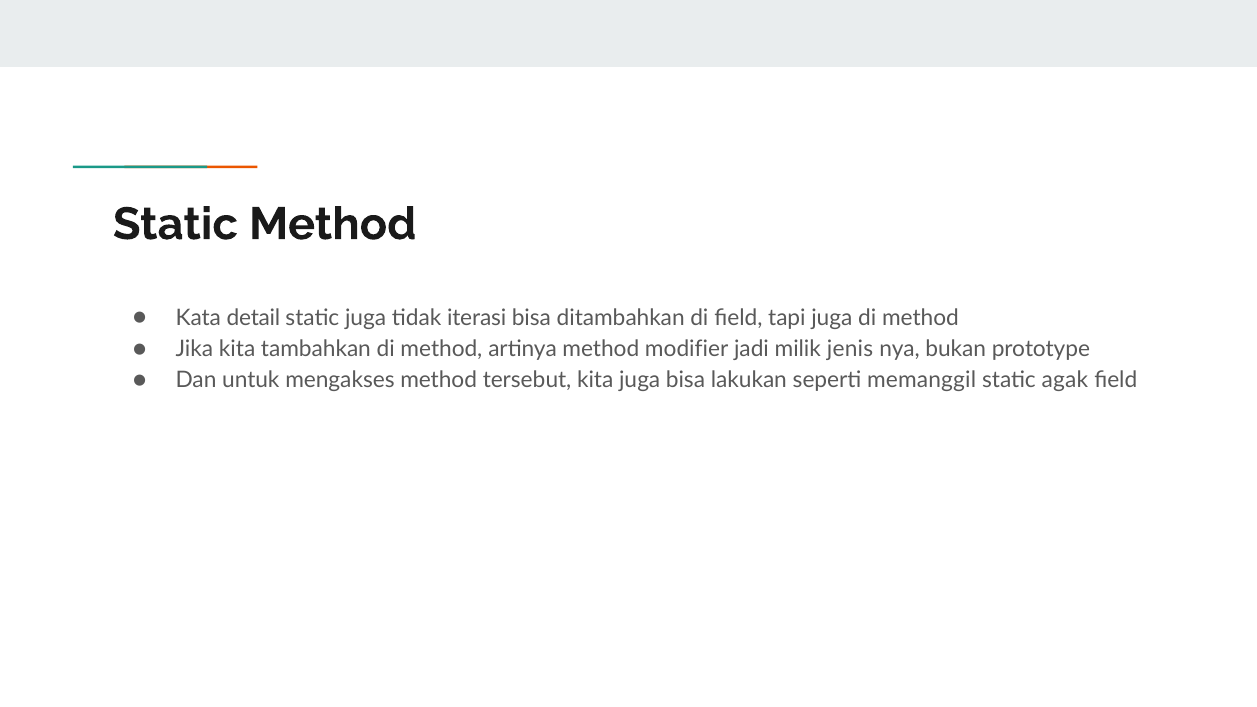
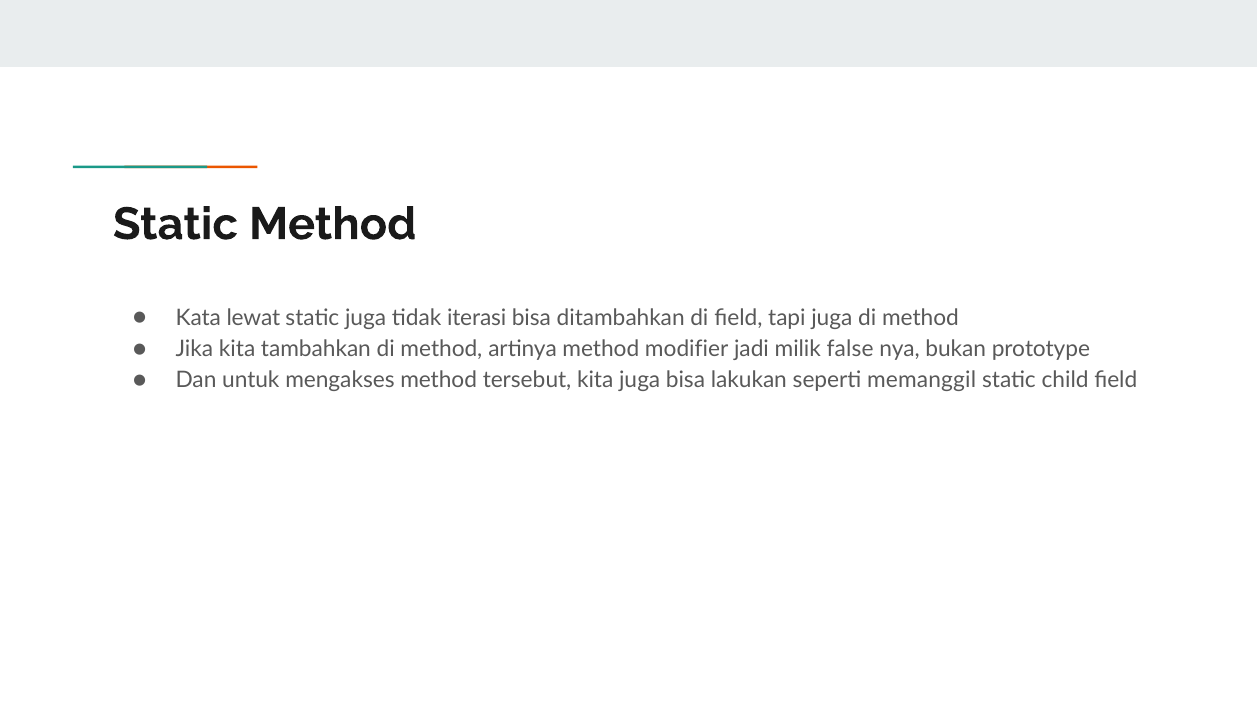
detail: detail -> lewat (253, 318)
jenis: jenis -> false (850, 349)
agak: agak -> child (1065, 380)
